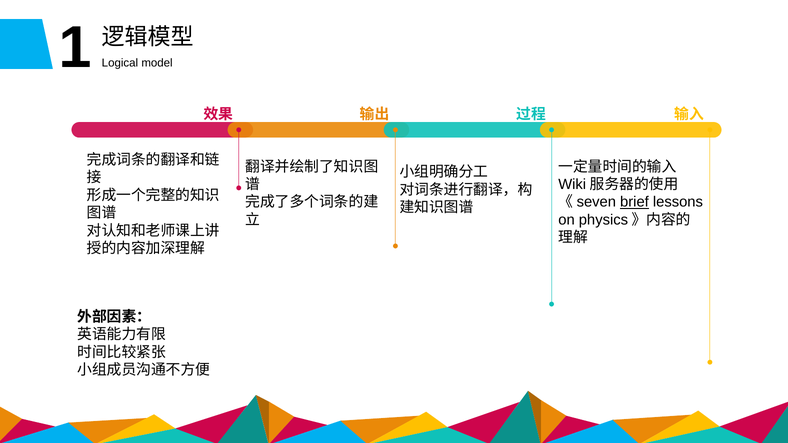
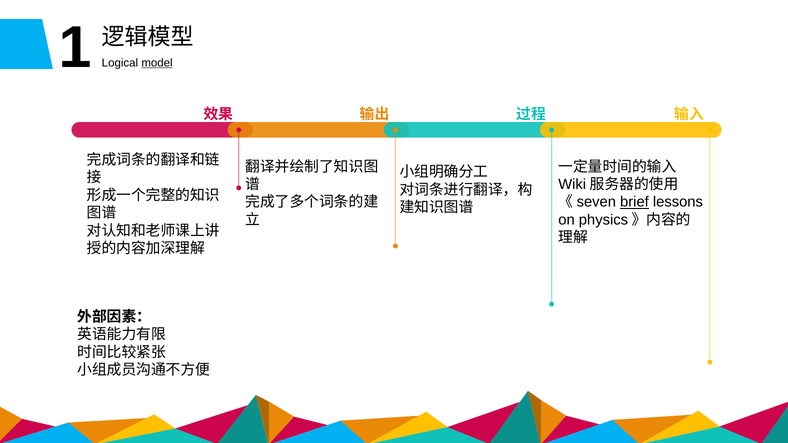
model underline: none -> present (157, 63)
